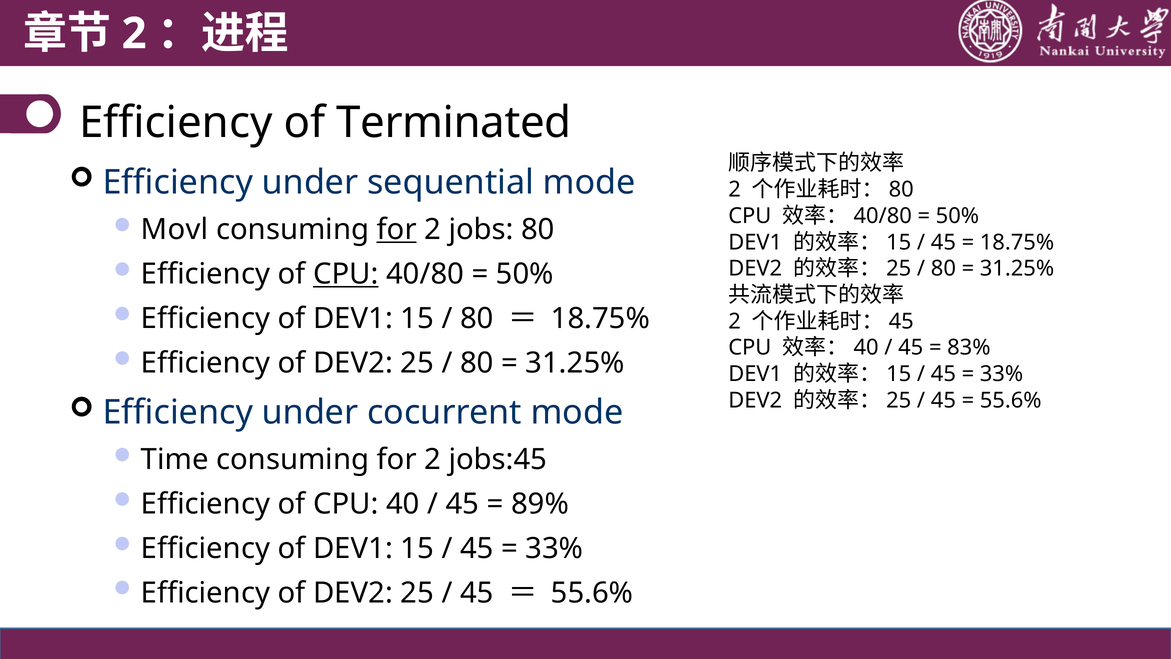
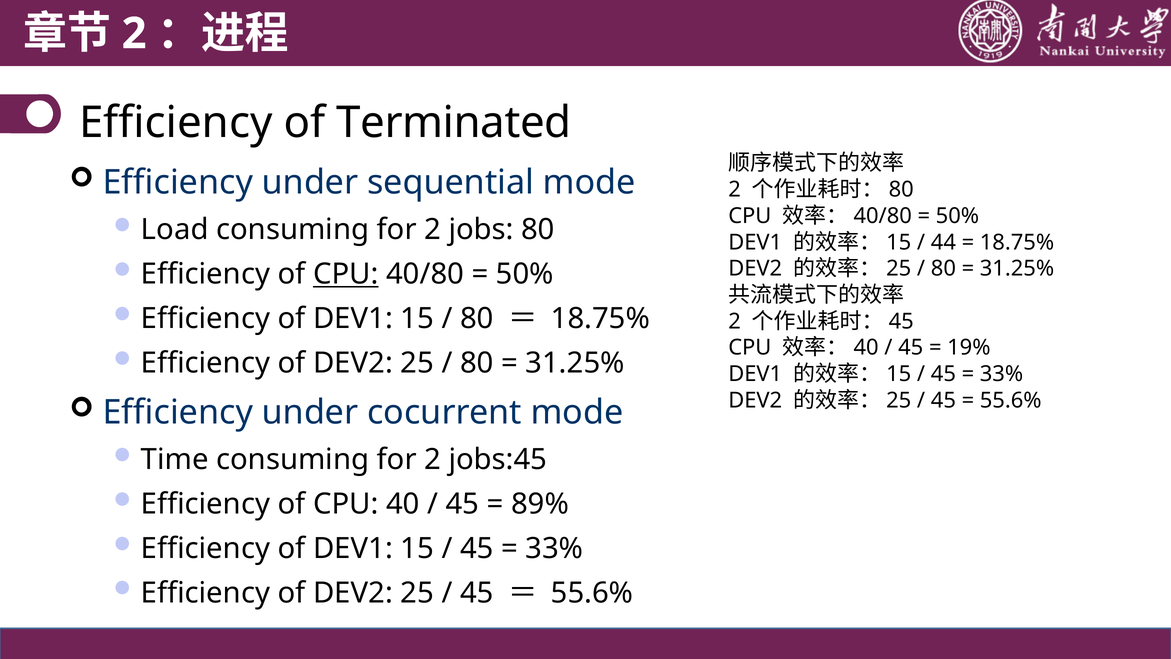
Movl: Movl -> Load (175, 229)
for underline: present -> none (397, 229)
45: 45 -> 44 (943, 242)
83%: 83% -> 19% (969, 348)
